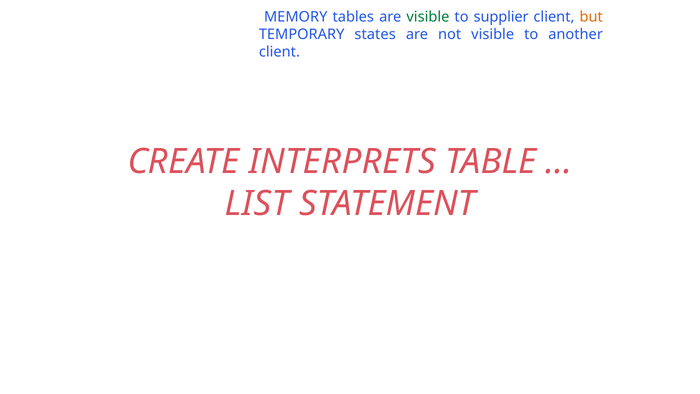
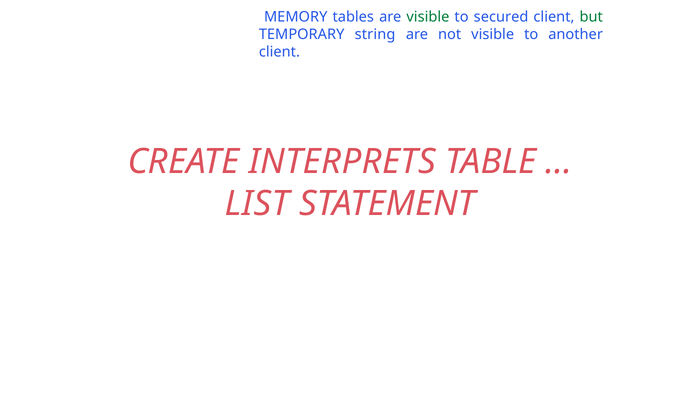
supplier: supplier -> secured (501, 17)
but colour: orange -> green (591, 17)
states: states -> string (375, 34)
